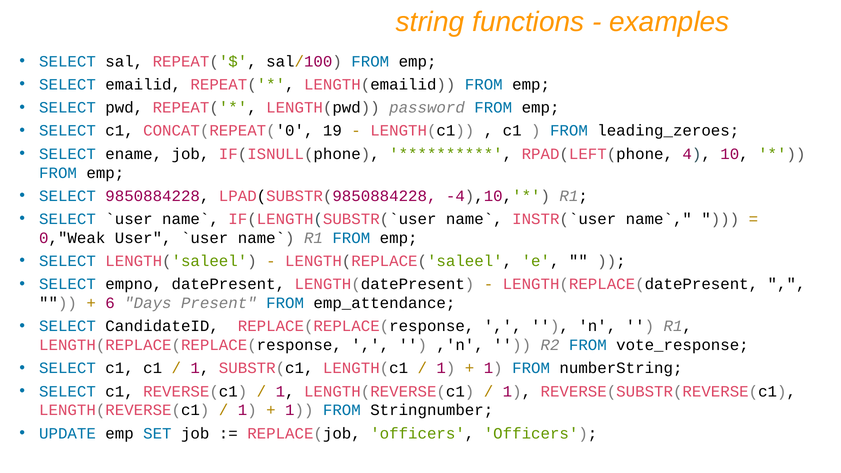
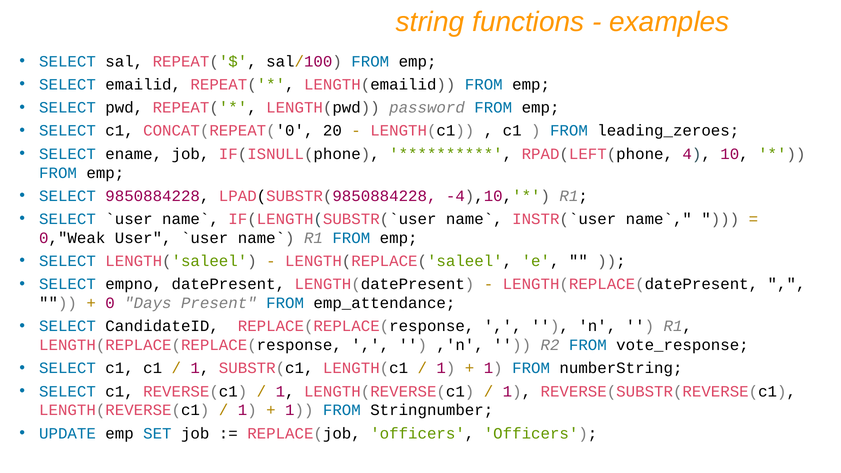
19: 19 -> 20 (332, 131)
6: 6 -> 0 (110, 303)
